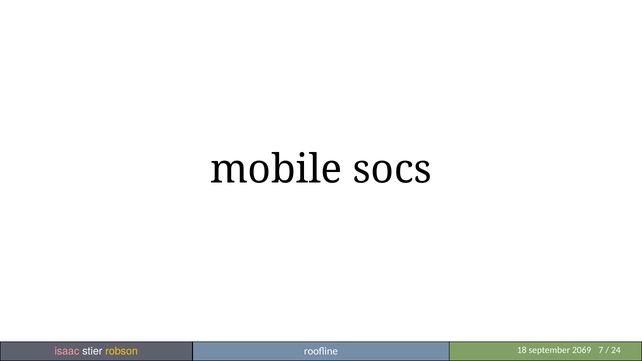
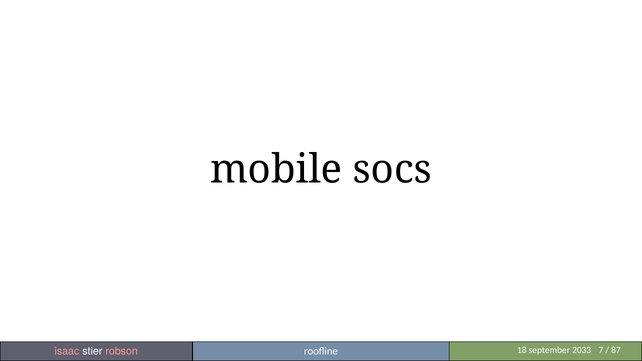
robson colour: yellow -> pink (122, 351)
2069: 2069 -> 2033 (582, 351)
24: 24 -> 87 (616, 351)
